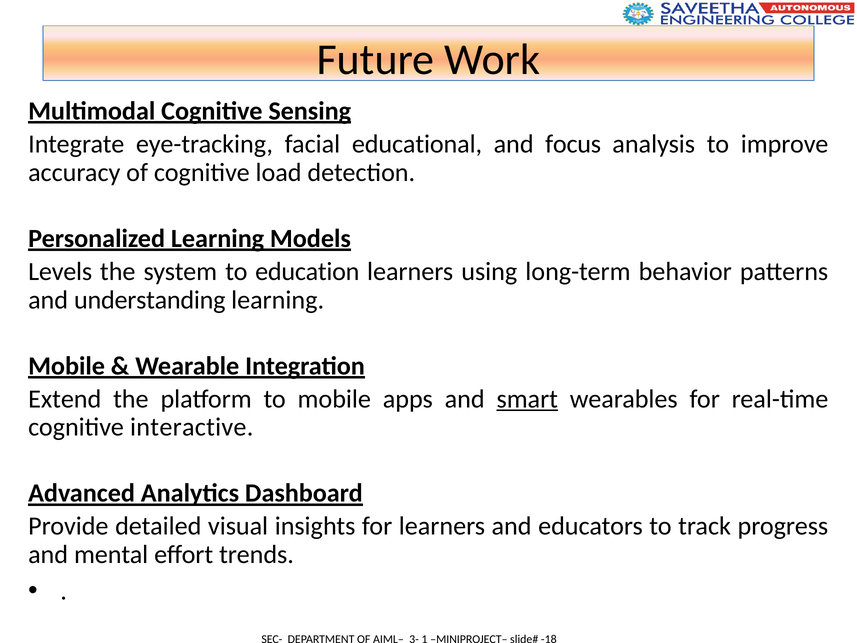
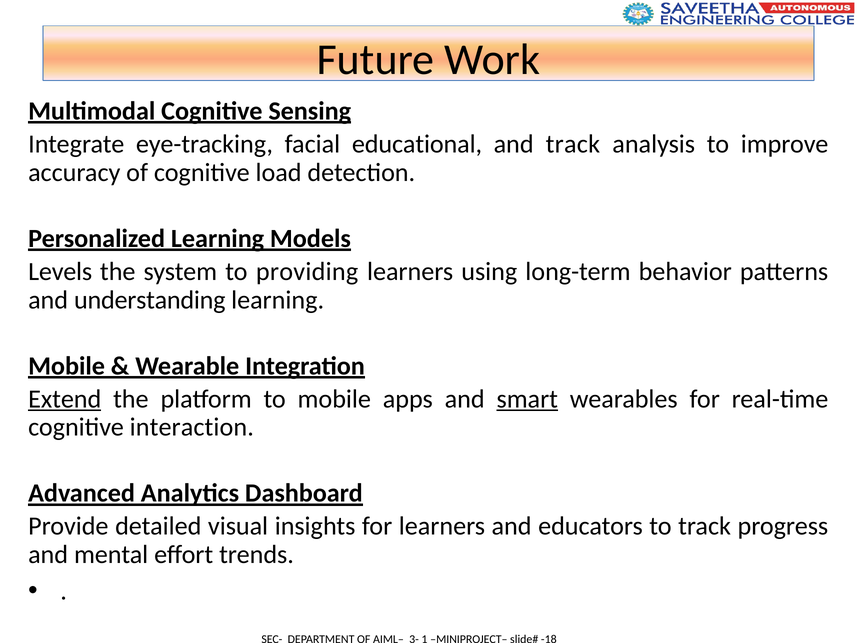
and focus: focus -> track (573, 144)
education: education -> providing (307, 271)
Extend underline: none -> present (65, 399)
interactive: interactive -> interaction (192, 427)
